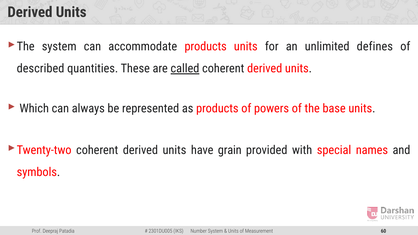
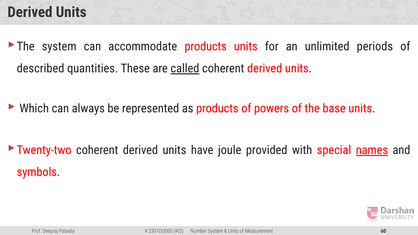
defines: defines -> periods (375, 47)
grain: grain -> joule (230, 150)
names underline: none -> present (372, 150)
